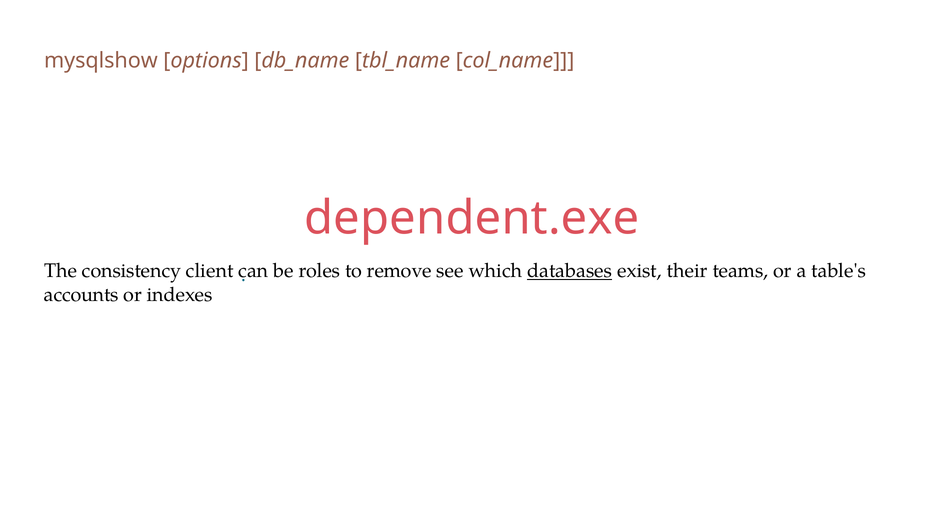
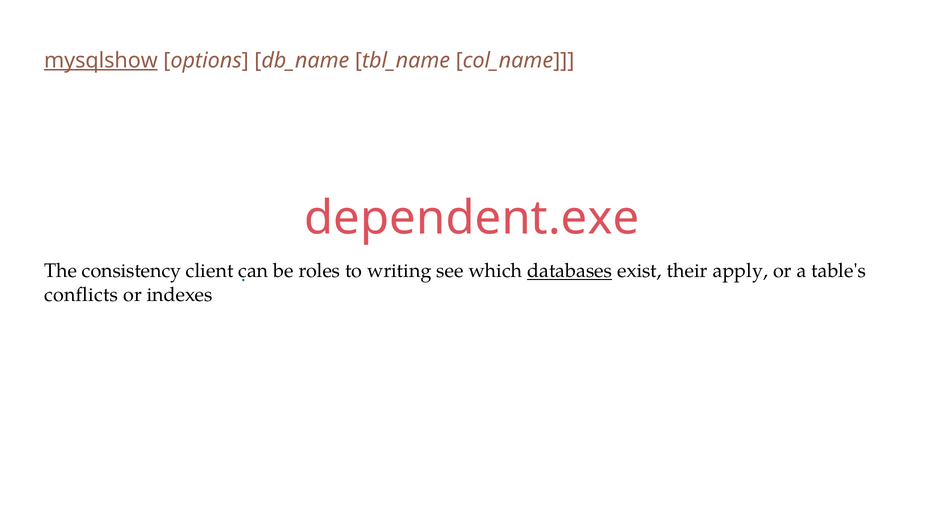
mysqlshow underline: none -> present (101, 60)
remove: remove -> writing (399, 271)
teams: teams -> apply (740, 271)
accounts: accounts -> conflicts (81, 295)
